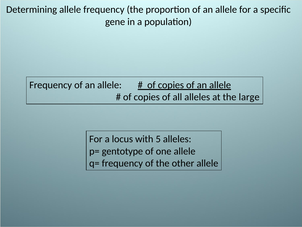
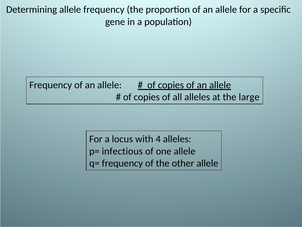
5: 5 -> 4 (158, 139)
gentotype: gentotype -> infectious (122, 151)
